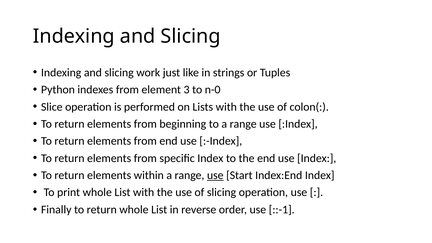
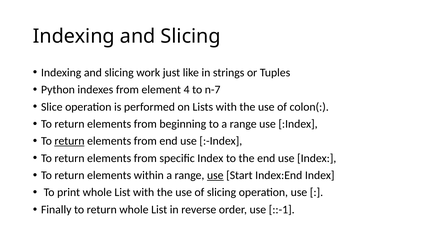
3: 3 -> 4 (187, 90)
n-0: n-0 -> n-7 (213, 90)
return underline: none -> present (69, 141)
